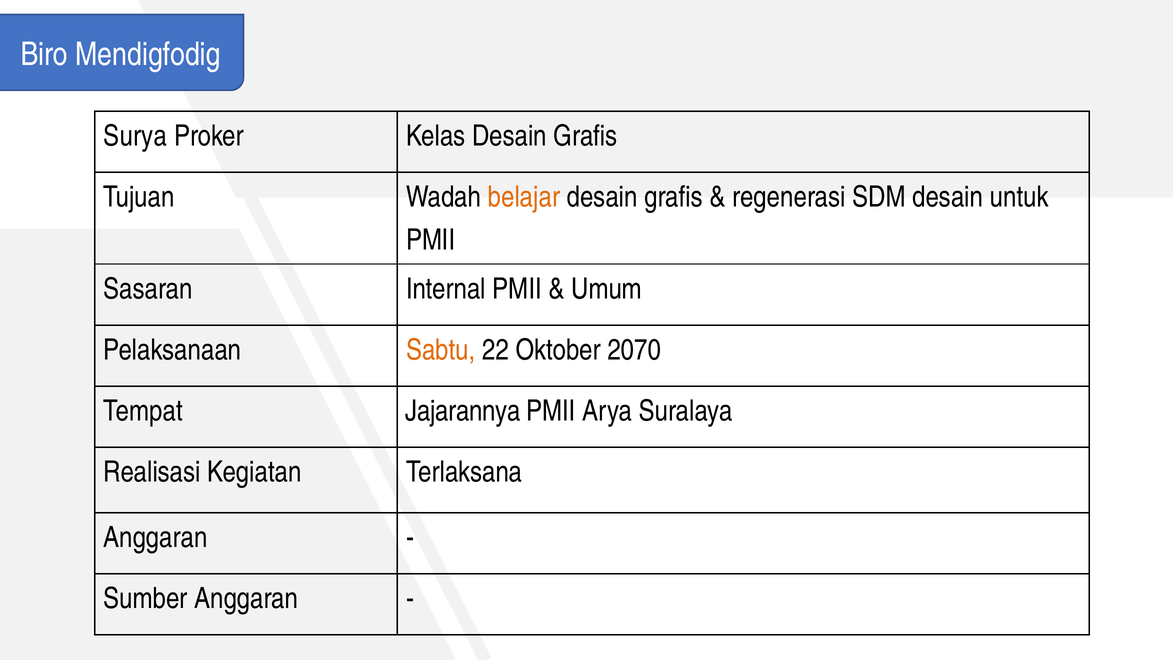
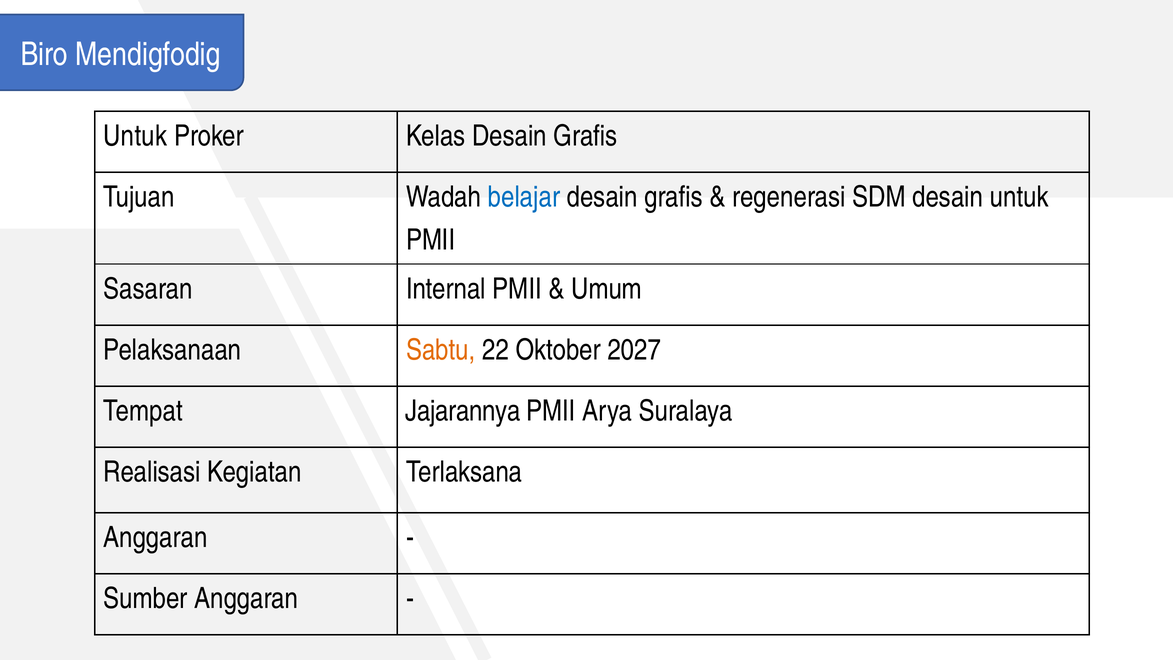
Surya: Surya -> Untuk (135, 136)
belajar colour: orange -> blue (524, 197)
2070: 2070 -> 2027 (634, 350)
